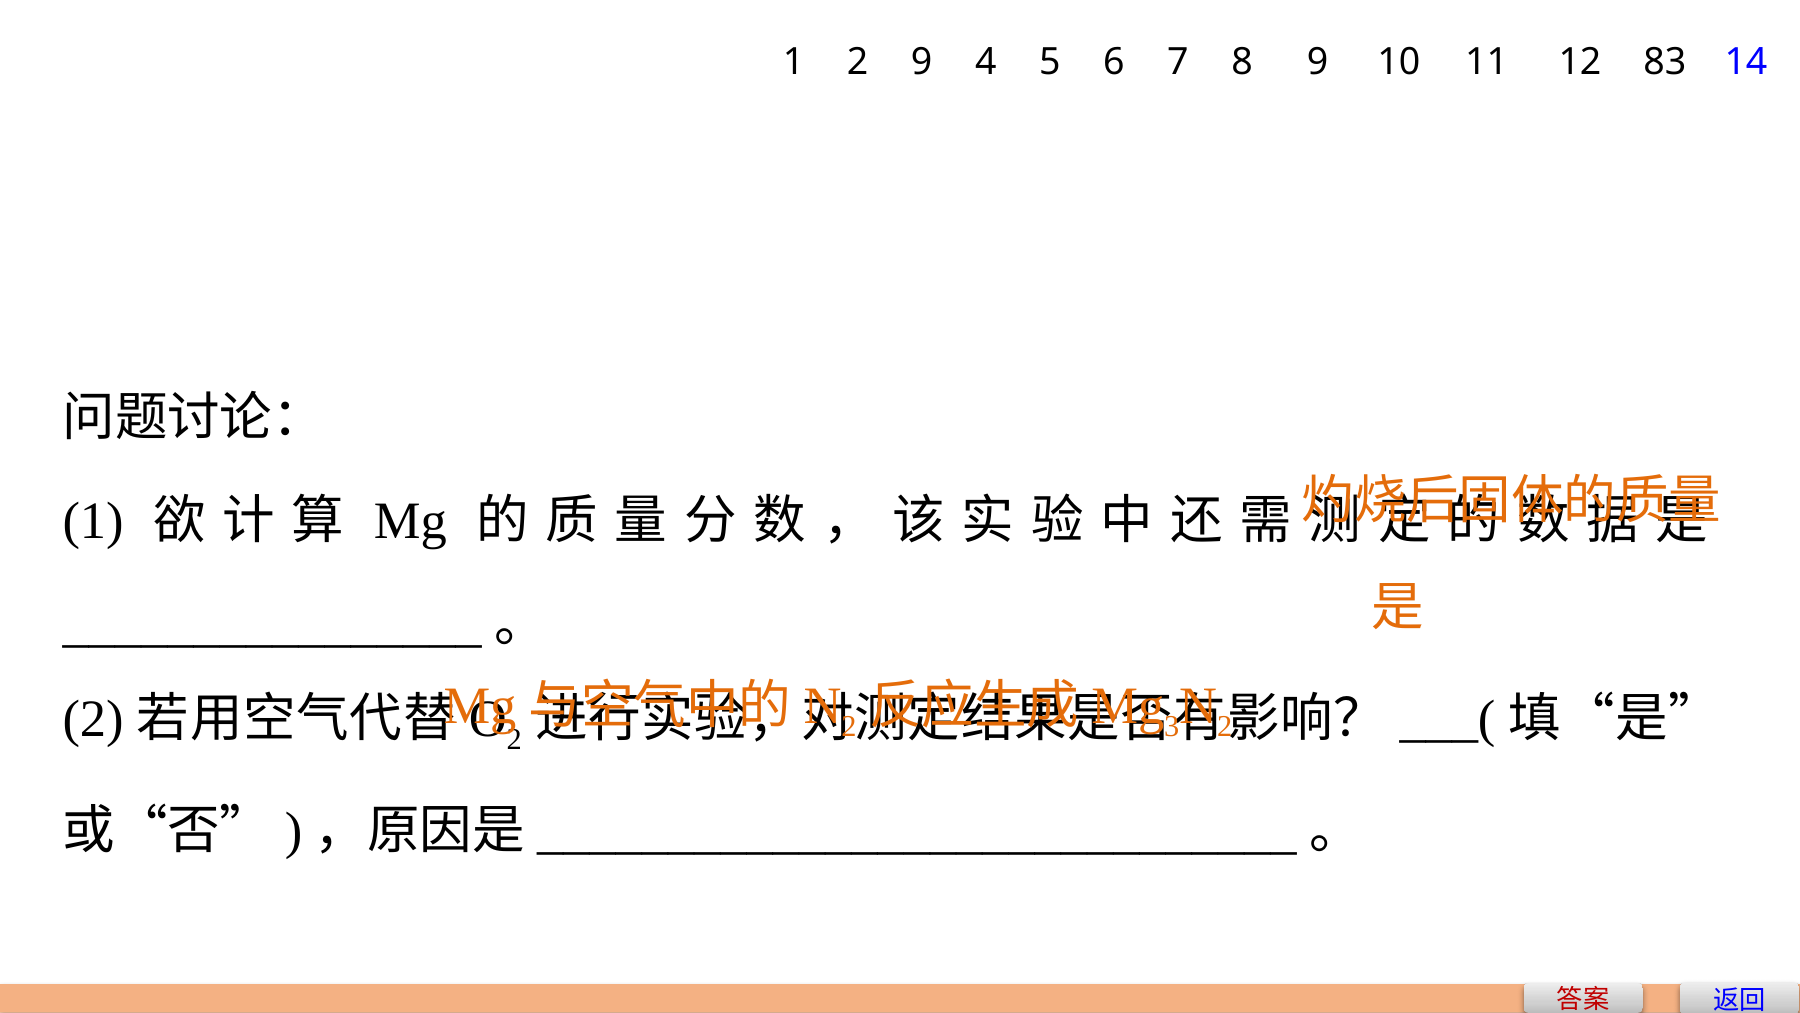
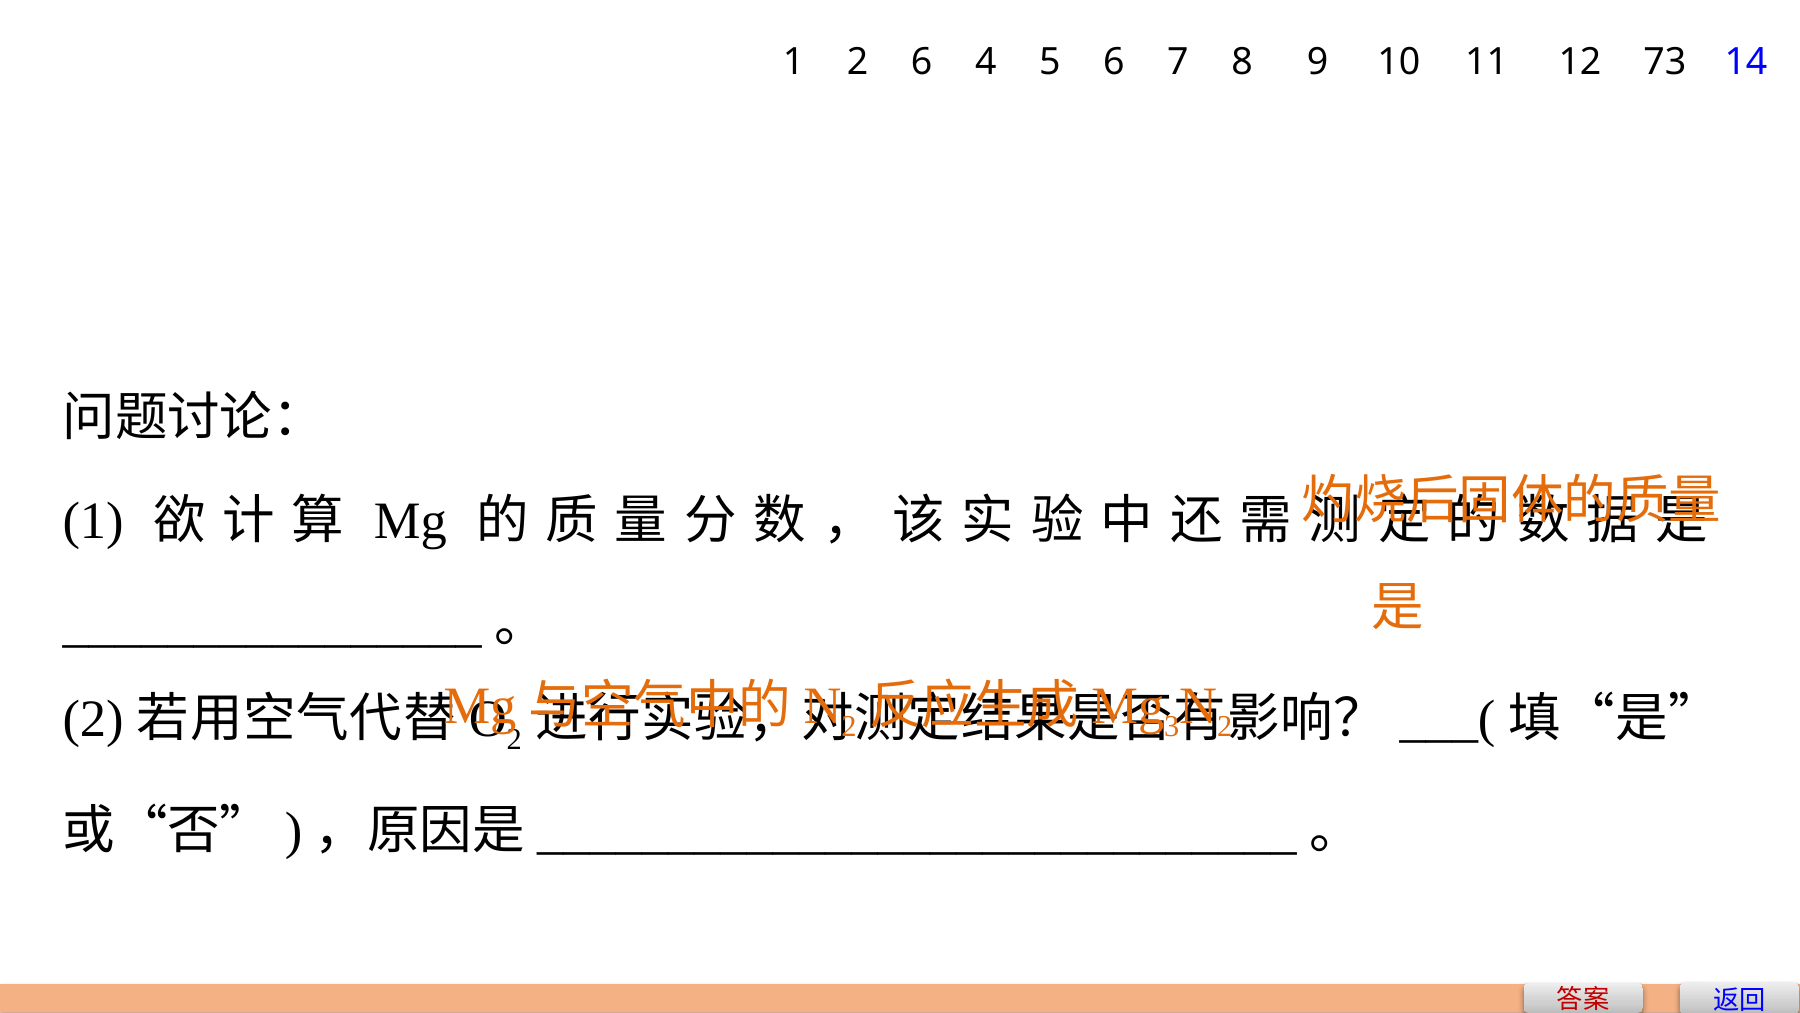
2 9: 9 -> 6 (922, 62)
83: 83 -> 73 (1665, 62)
